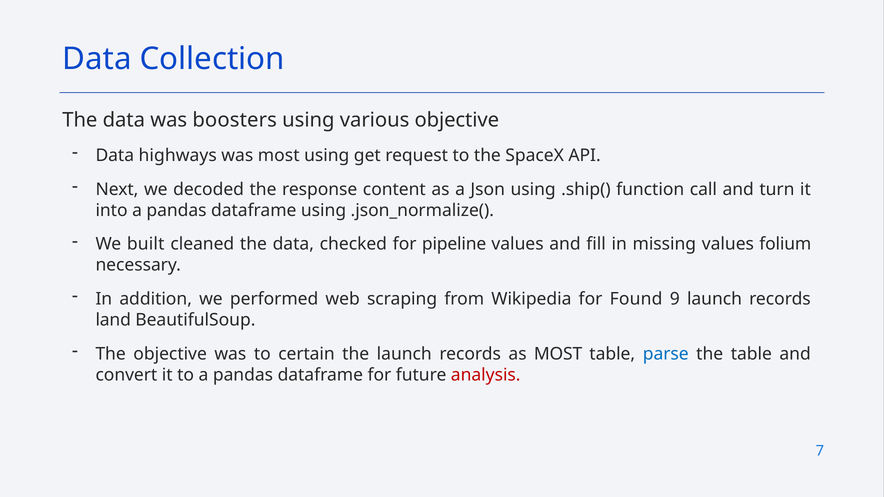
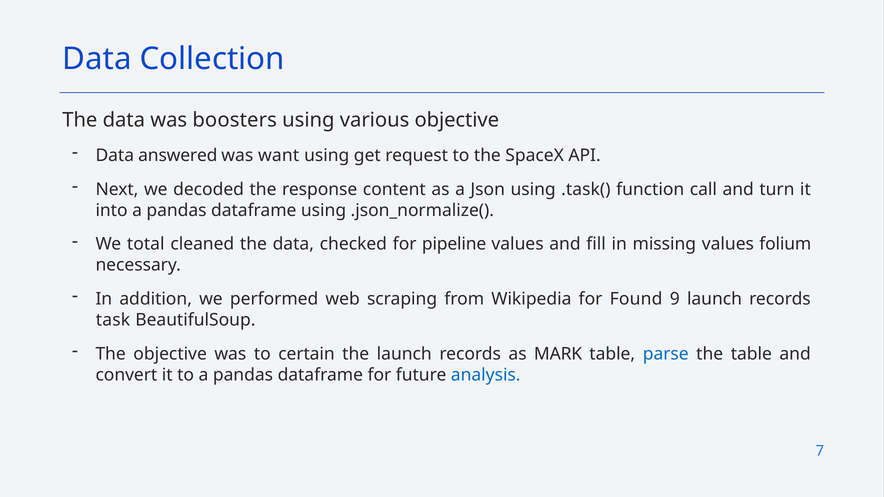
highways: highways -> answered (178, 156)
was most: most -> want (279, 156)
.ship(: .ship( -> .task( (586, 189)
built: built -> total (146, 244)
land: land -> task (113, 320)
as MOST: MOST -> MARK (558, 354)
analysis colour: red -> blue (486, 375)
